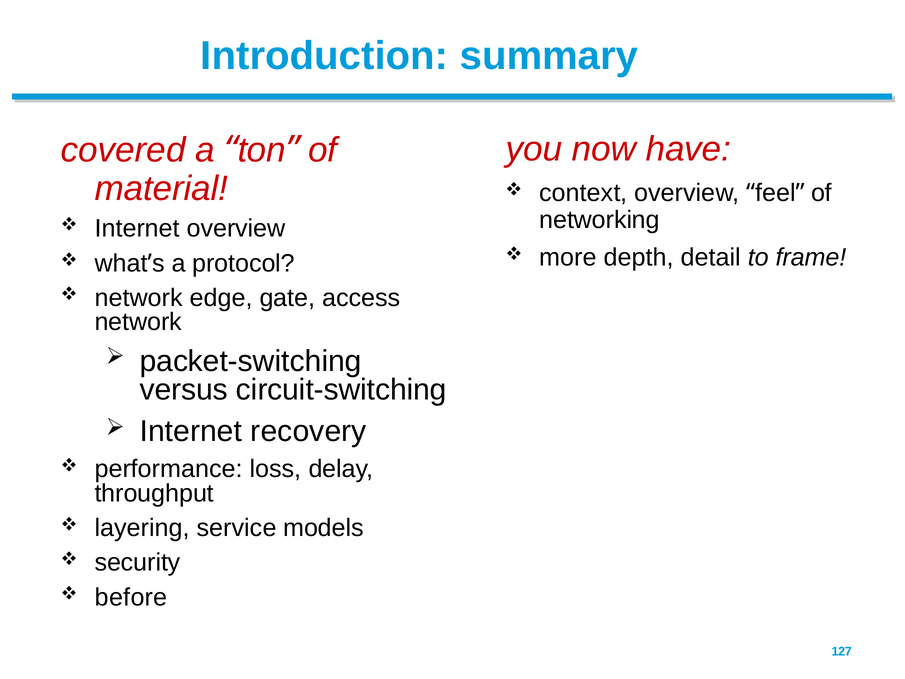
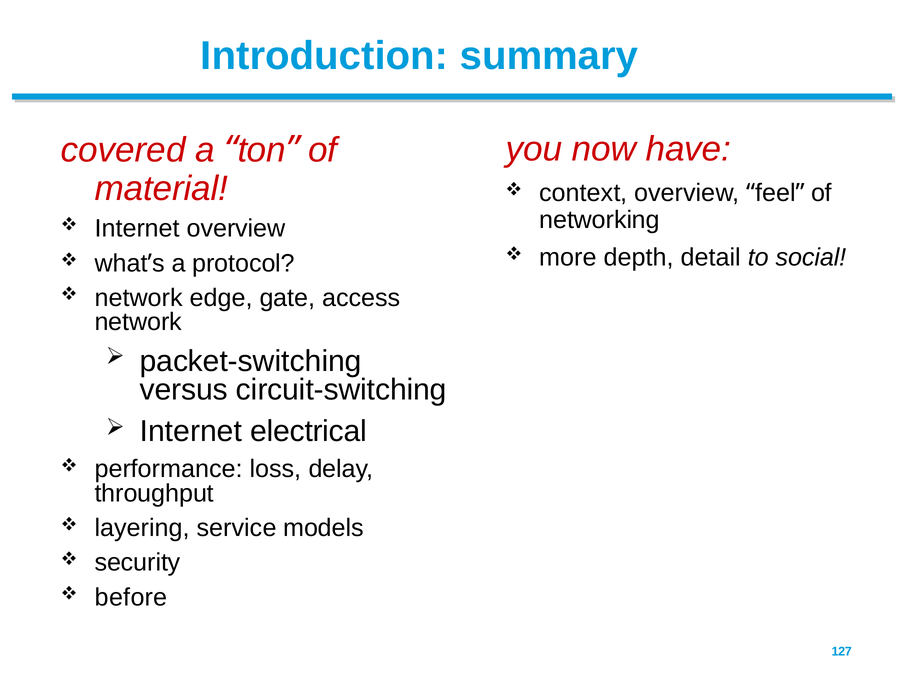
frame: frame -> social (811, 257)
recovery: recovery -> electrical (309, 431)
